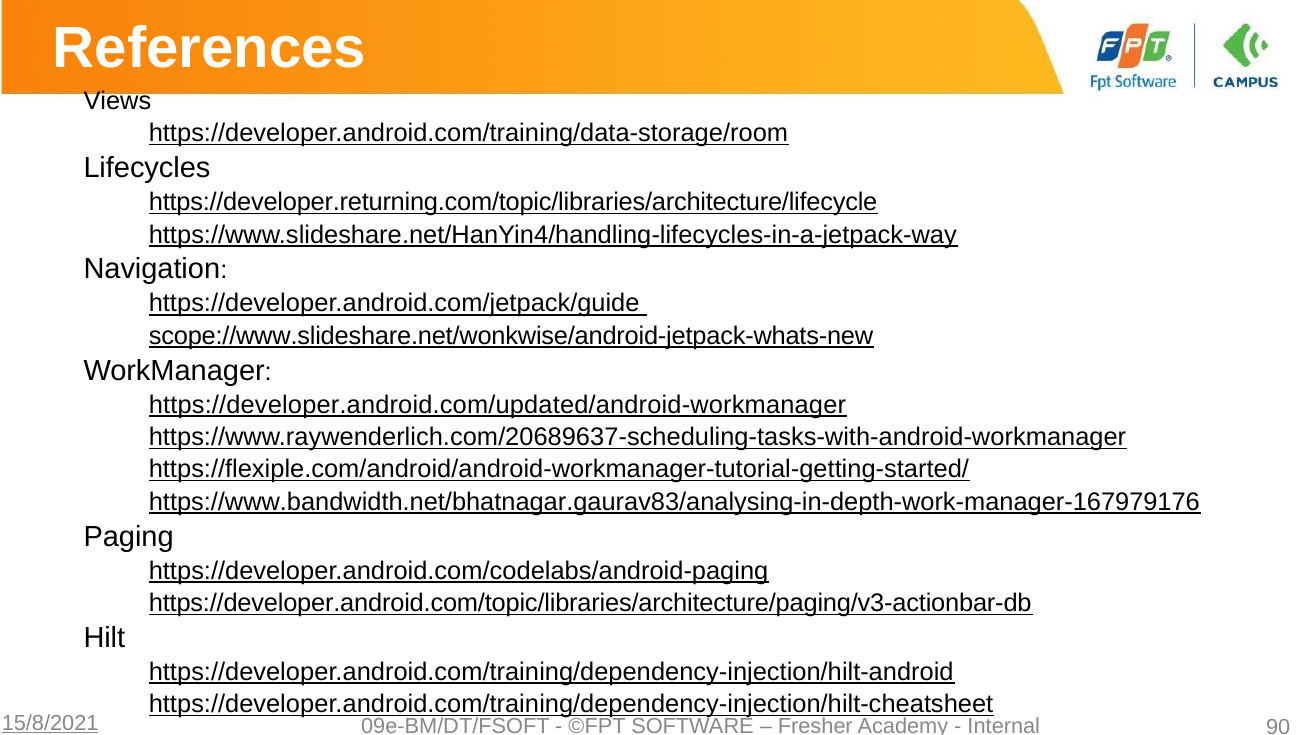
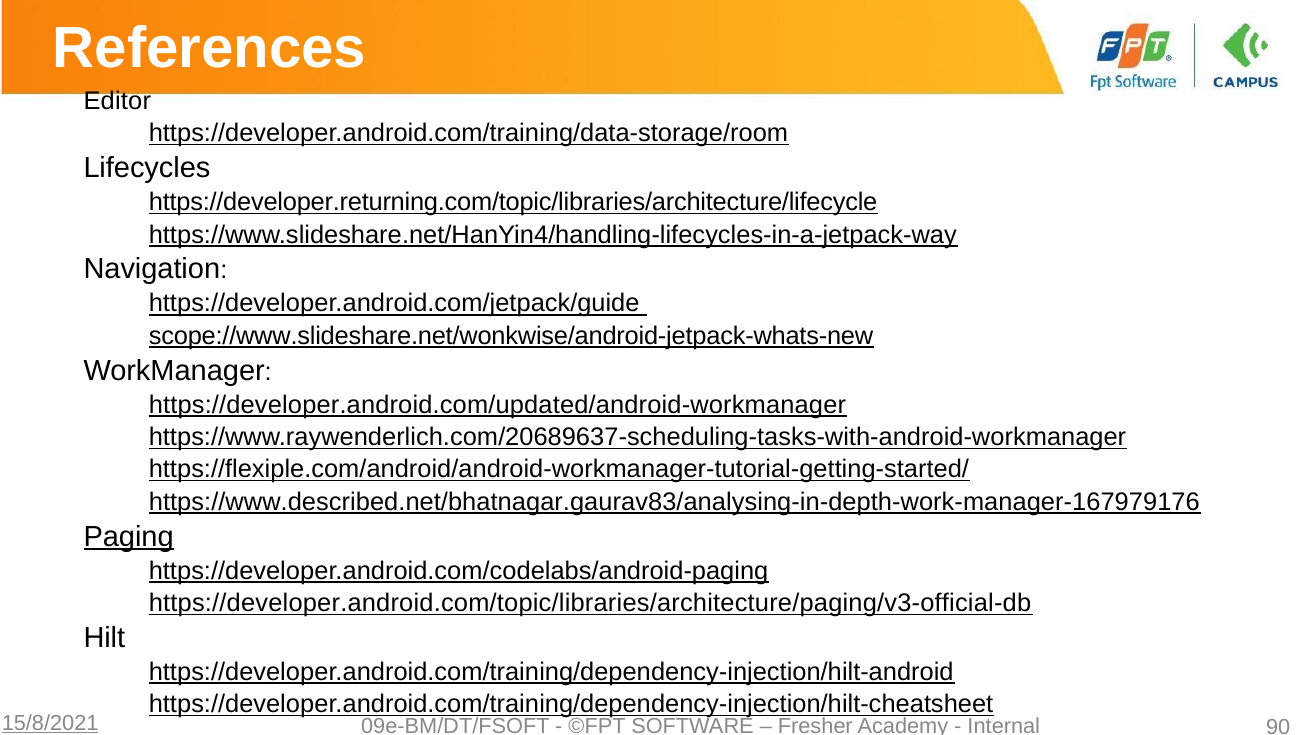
Views: Views -> Editor (117, 101)
https://www.bandwidth.net/bhatnagar.gaurav83/analysing-in-depth-work-manager-167979176: https://www.bandwidth.net/bhatnagar.gaurav83/analysing-in-depth-work-manager-167979176 -> https://www.described.net/bhatnagar.gaurav83/analysing-in-depth-work-manager-167979176 (674, 502)
Paging underline: none -> present (129, 537)
https://developer.android.com/topic/libraries/architecture/paging/v3-actionbar-db: https://developer.android.com/topic/libraries/architecture/paging/v3-actionbar-db -> https://developer.android.com/topic/libraries/architecture/paging/v3-official-db (590, 603)
